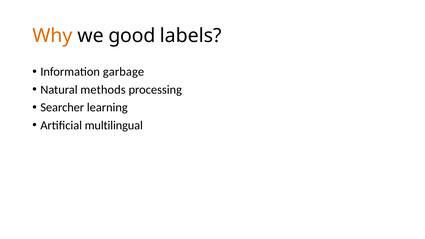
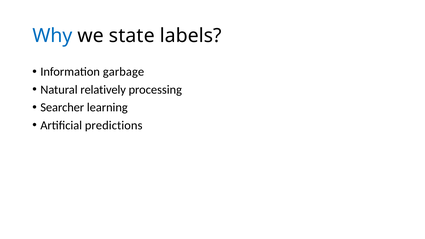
Why colour: orange -> blue (52, 36)
good: good -> state (132, 36)
methods: methods -> relatively (103, 90)
multilingual: multilingual -> predictions (114, 125)
